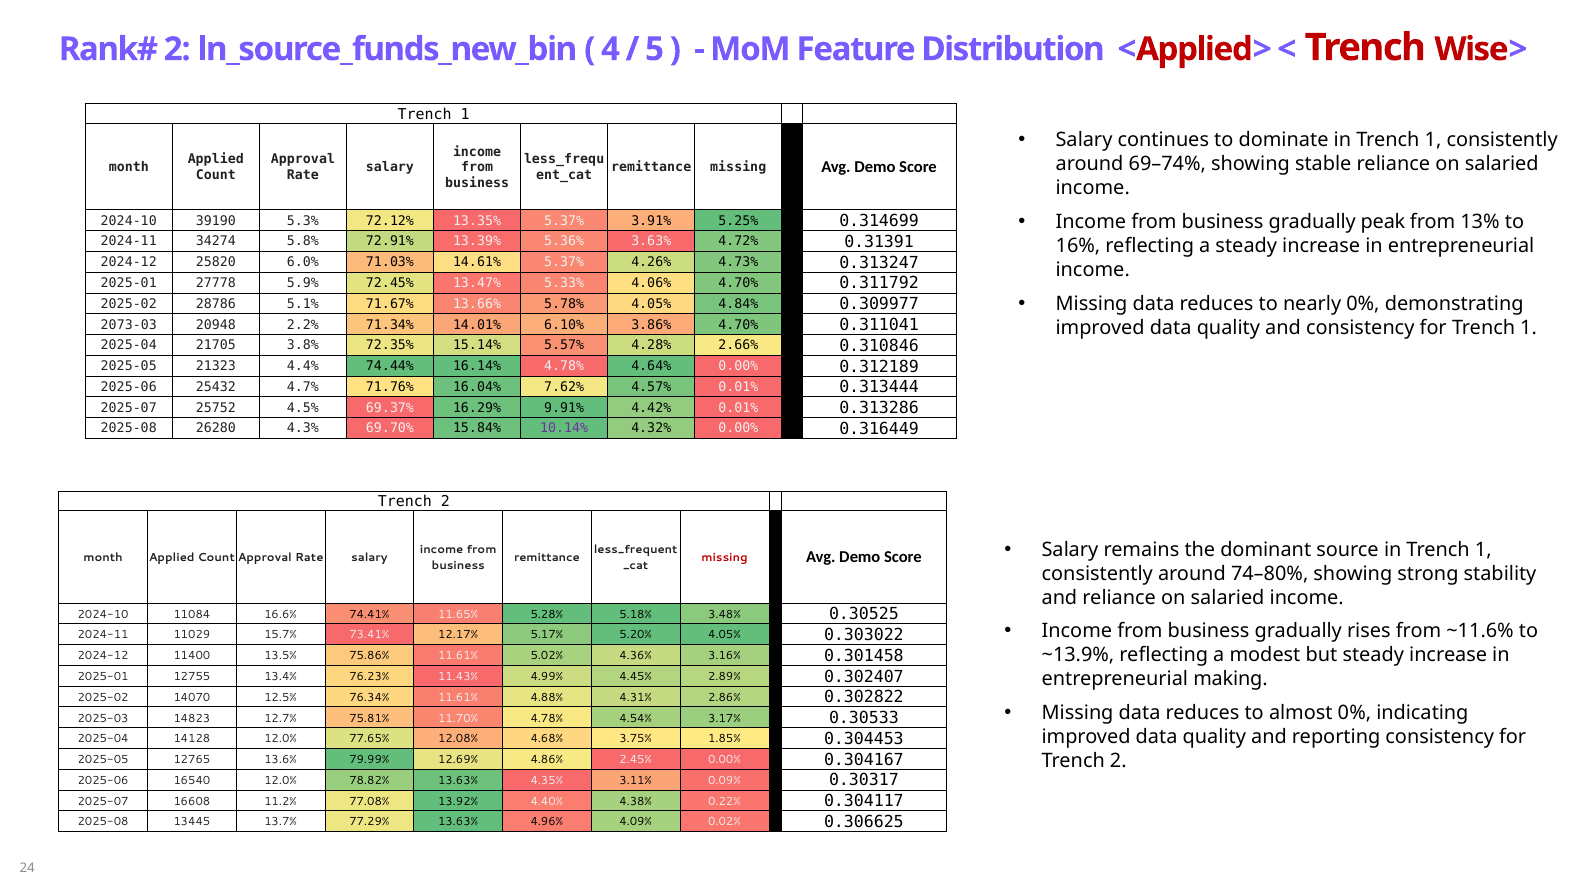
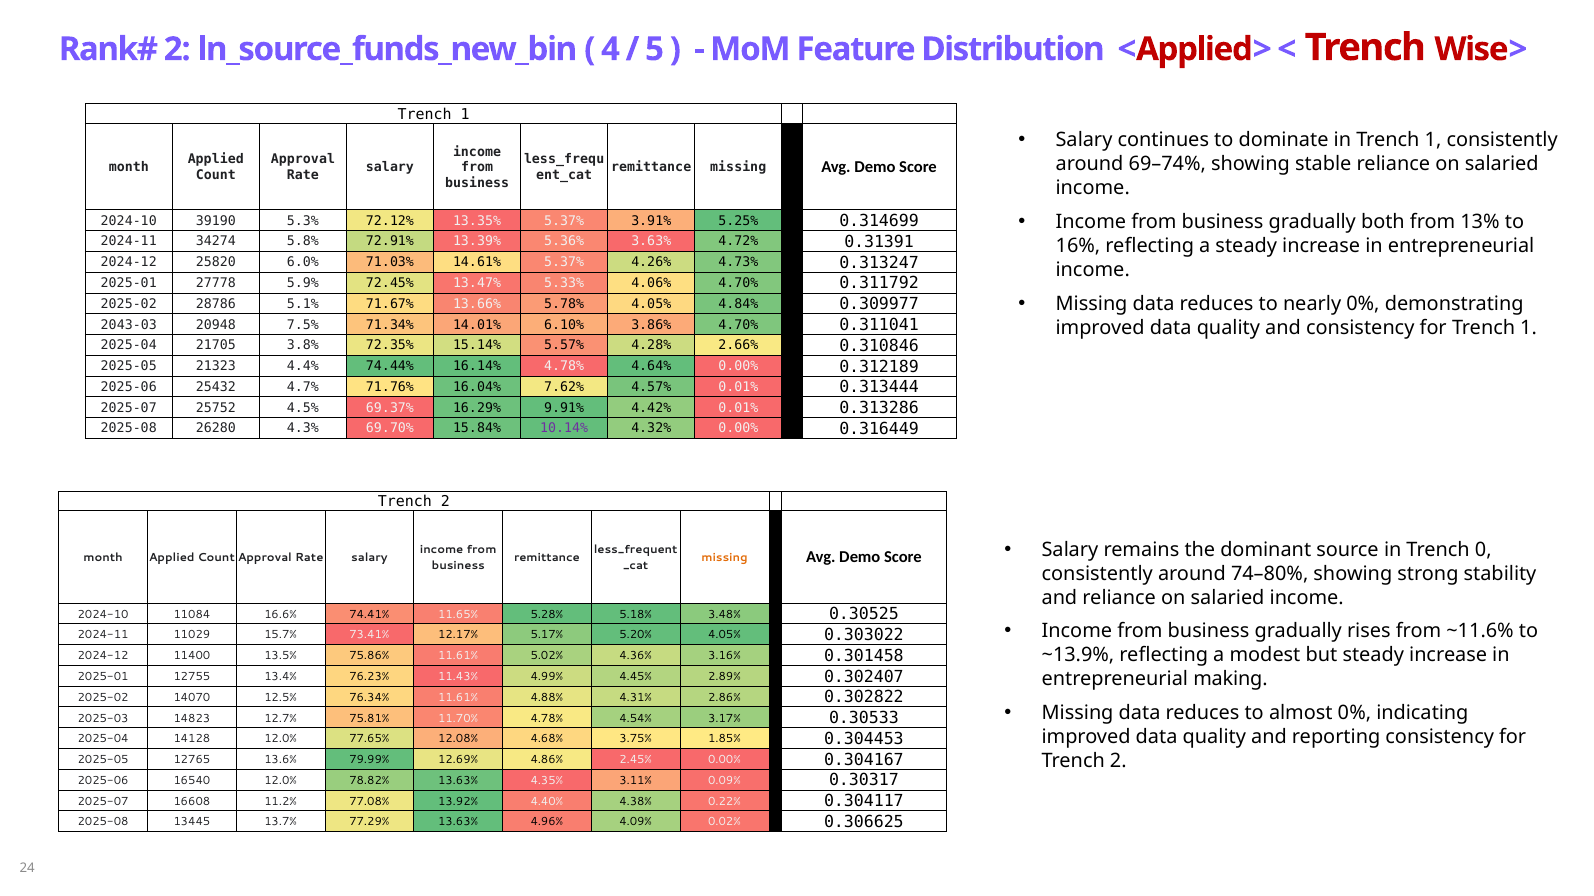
peak: peak -> both (1383, 222)
2073-03: 2073-03 -> 2043-03 (129, 325)
2.2%: 2.2% -> 7.5% (303, 325)
source in Trench 1: 1 -> 0 (1483, 550)
missing colour: red -> orange (725, 558)
